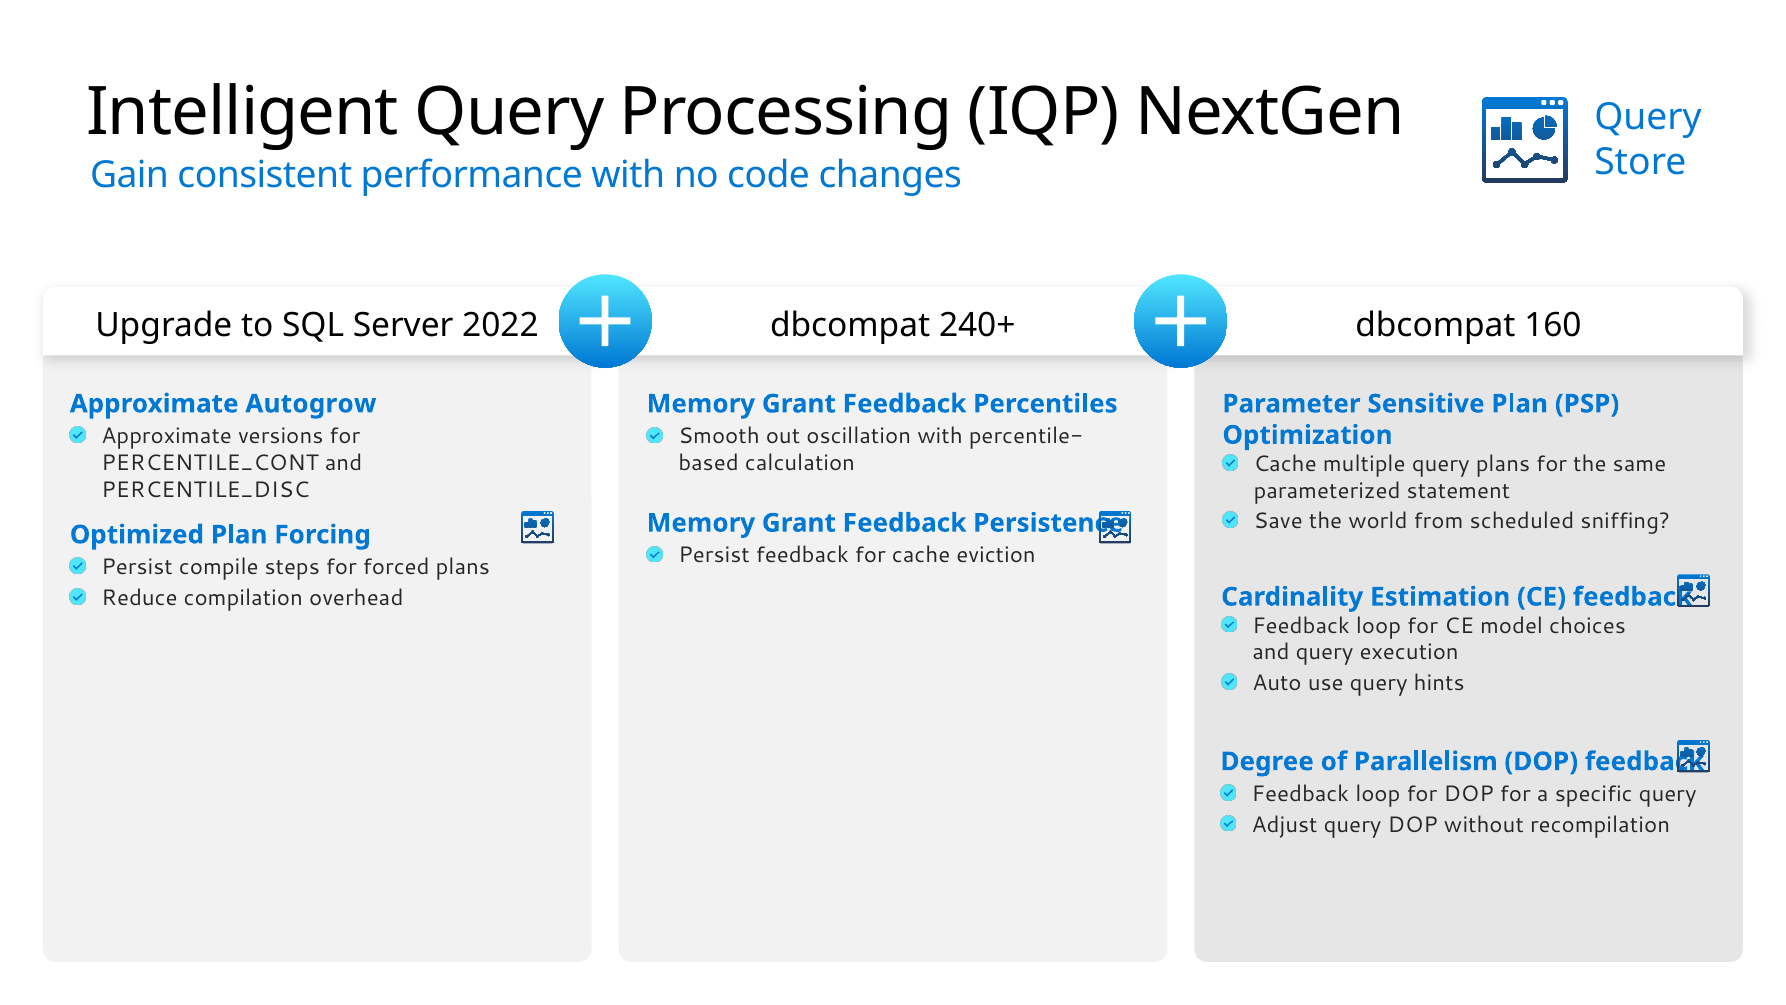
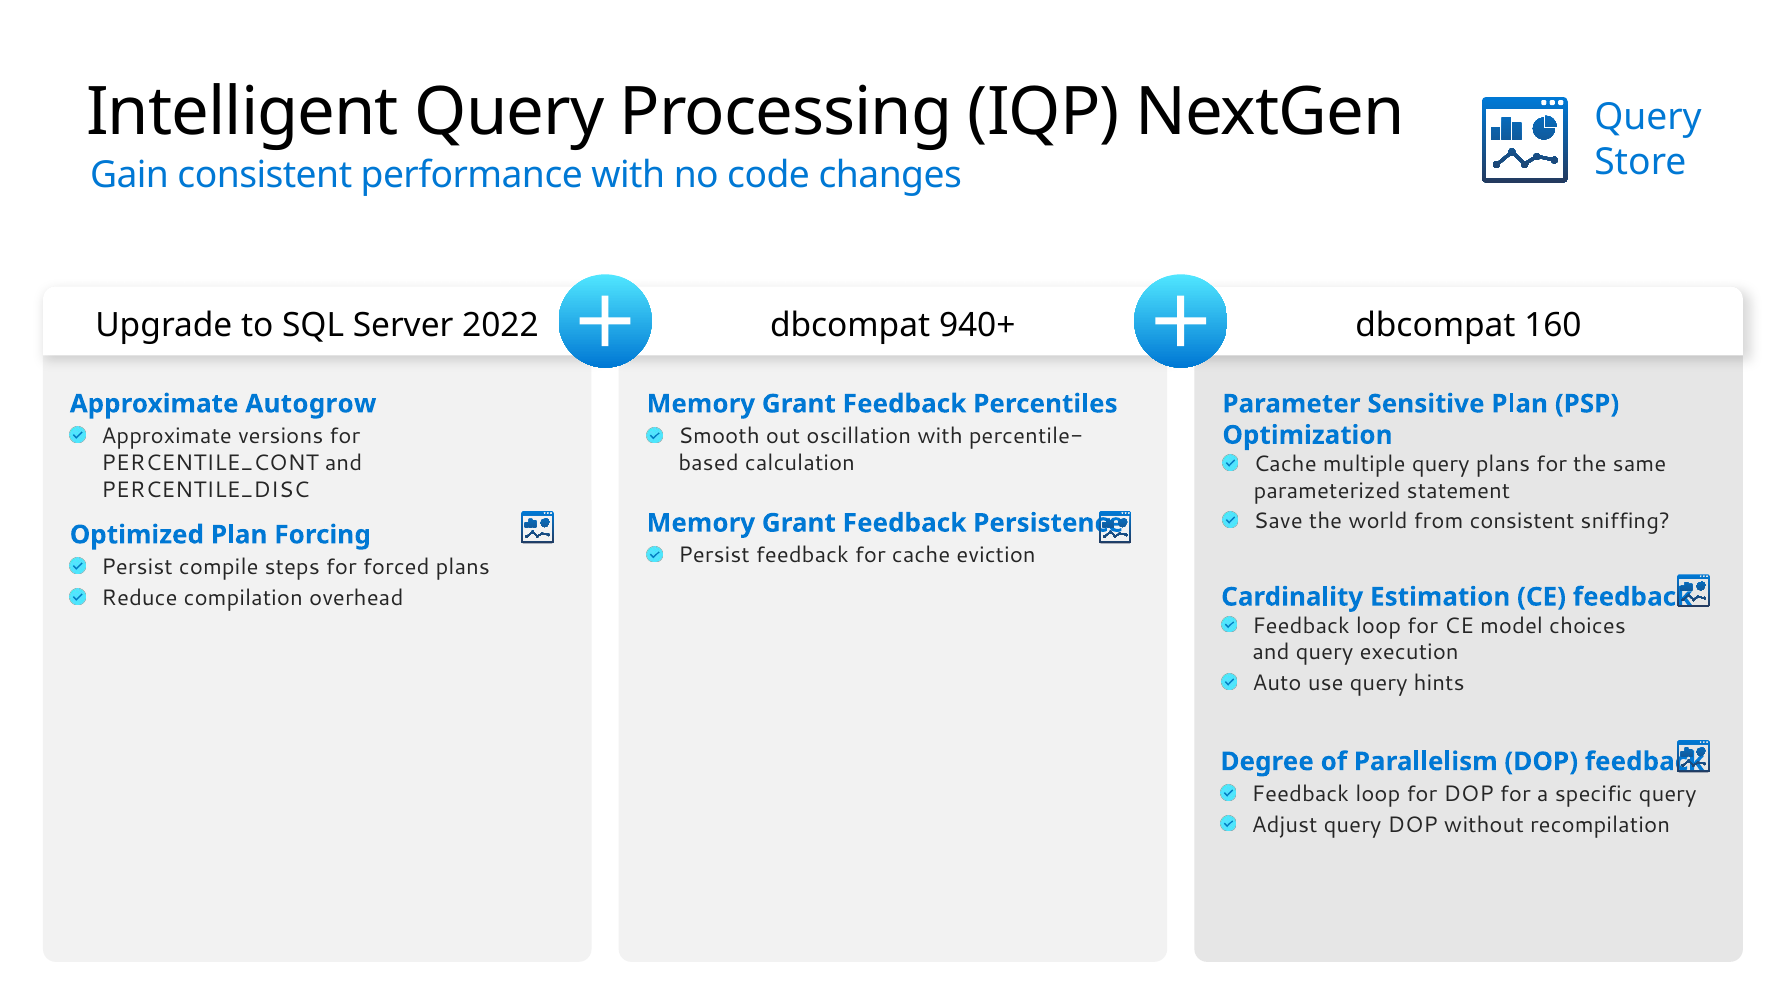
240+: 240+ -> 940+ (977, 325)
from scheduled: scheduled -> consistent (1522, 521)
